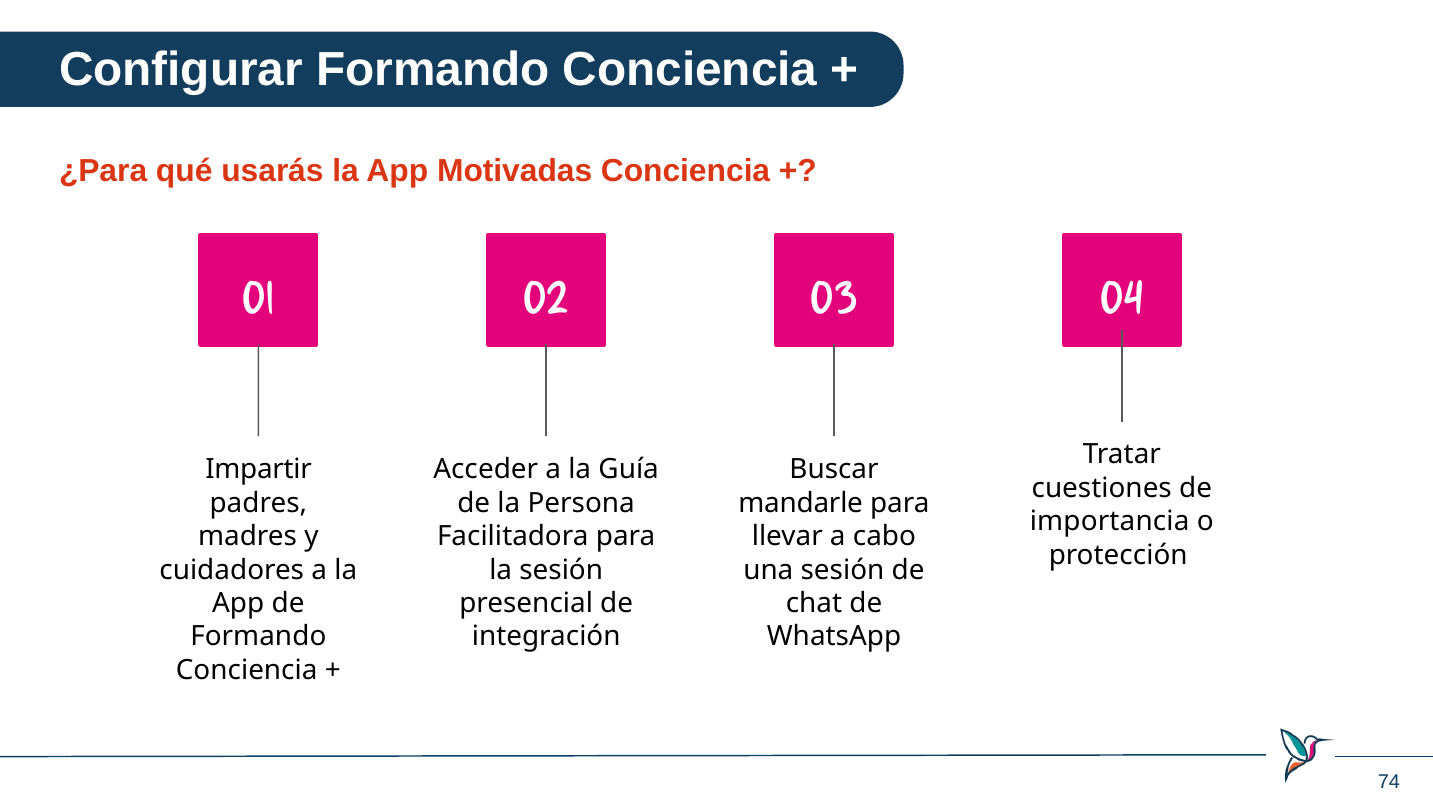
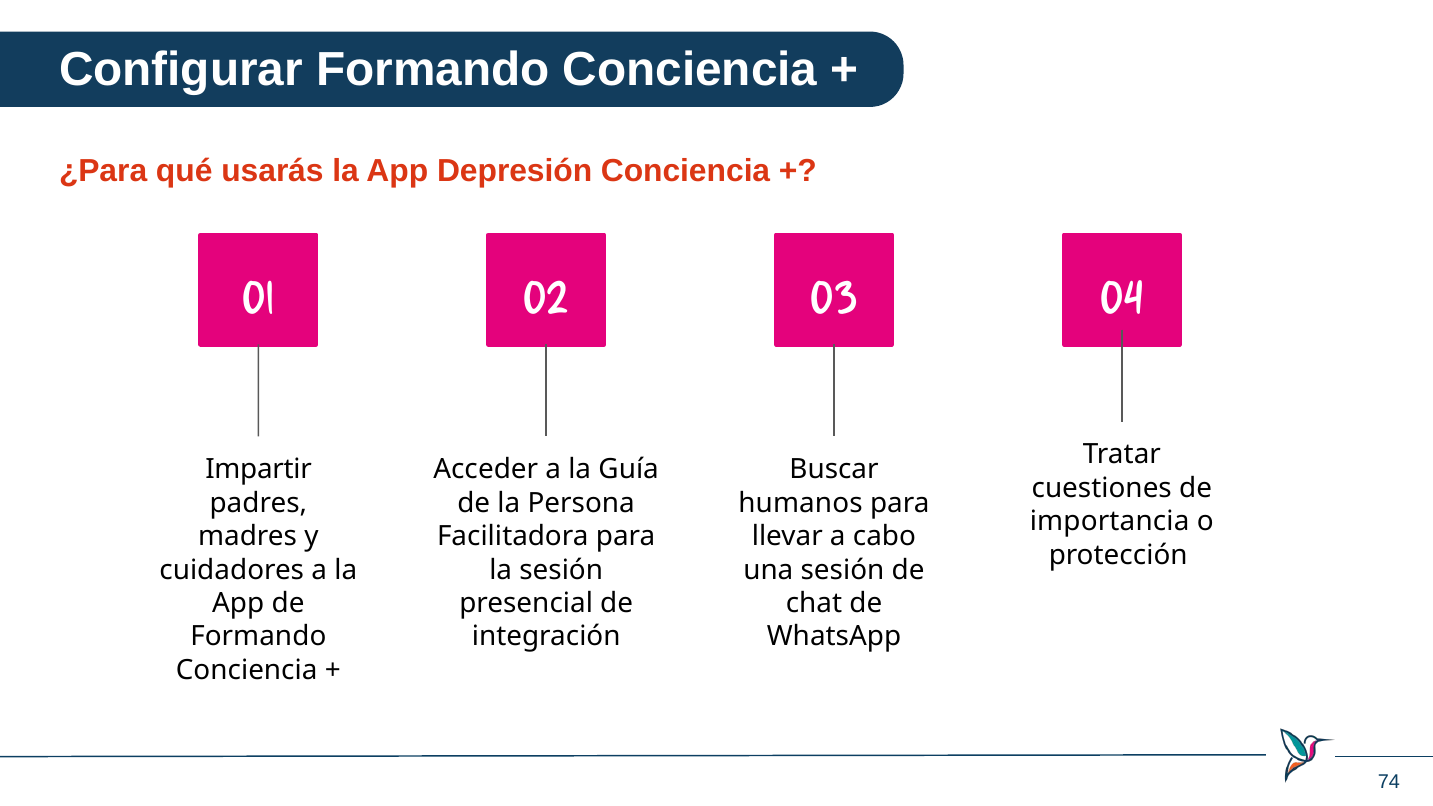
Motivadas: Motivadas -> Depresión (515, 171)
mandarle: mandarle -> humanos (801, 503)
